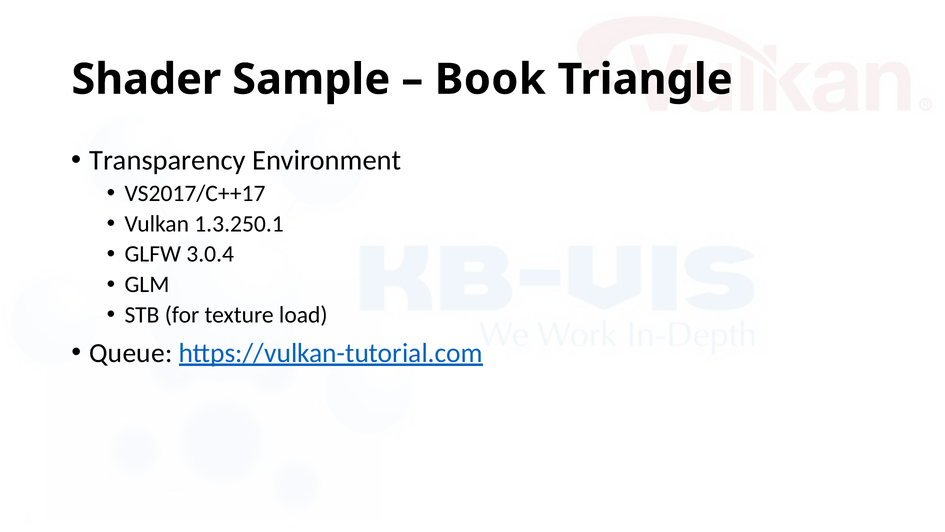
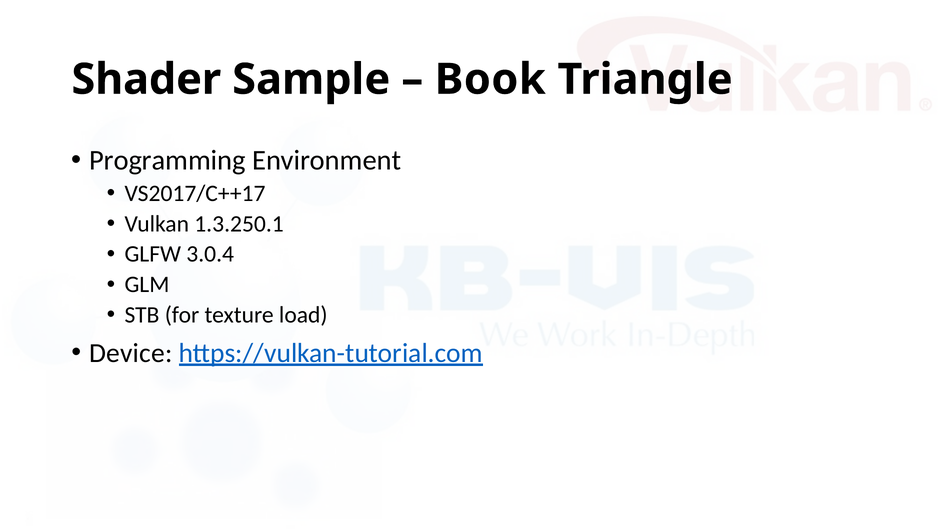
Transparency: Transparency -> Programming (167, 160)
Queue: Queue -> Device (131, 353)
